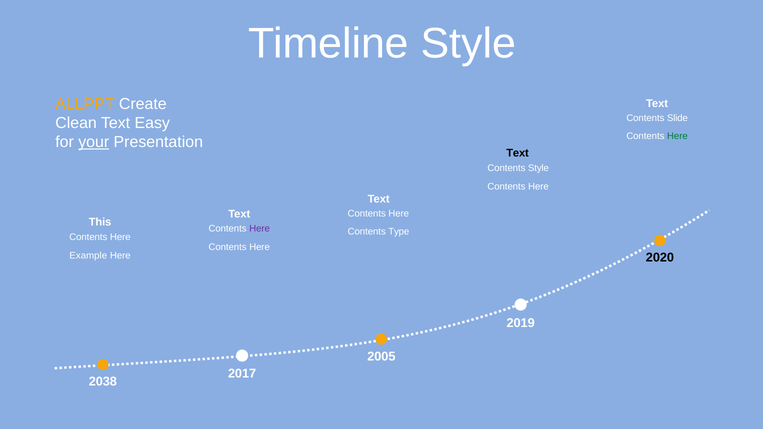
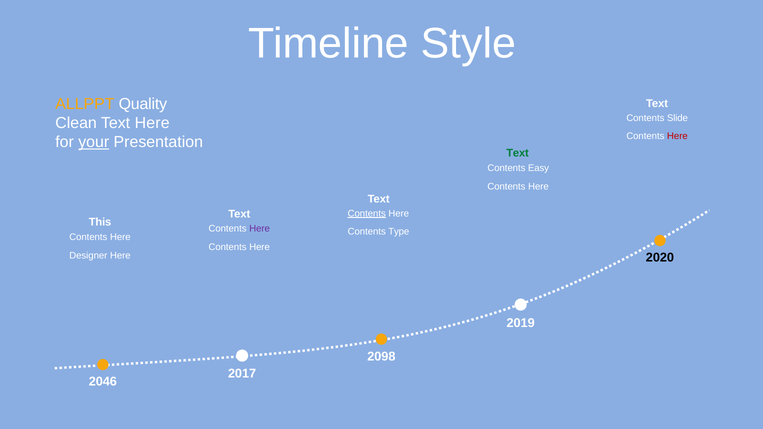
Create: Create -> Quality (143, 104)
Text Easy: Easy -> Here (152, 123)
Here colour: green -> red (677, 136)
Text colour: black -> green (518, 153)
Contents Style: Style -> Easy (539, 168)
Contents underline: none -> present (367, 214)
Example: Example -> Designer (88, 256)
2005: 2005 -> 2098 (381, 357)
2038: 2038 -> 2046 (103, 382)
